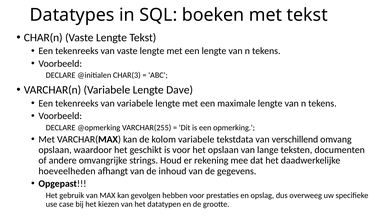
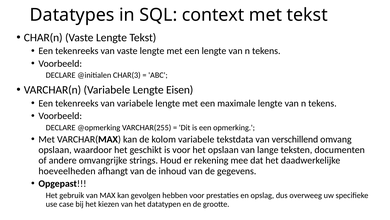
boeken: boeken -> context (213, 15)
Dave: Dave -> Eisen (180, 90)
